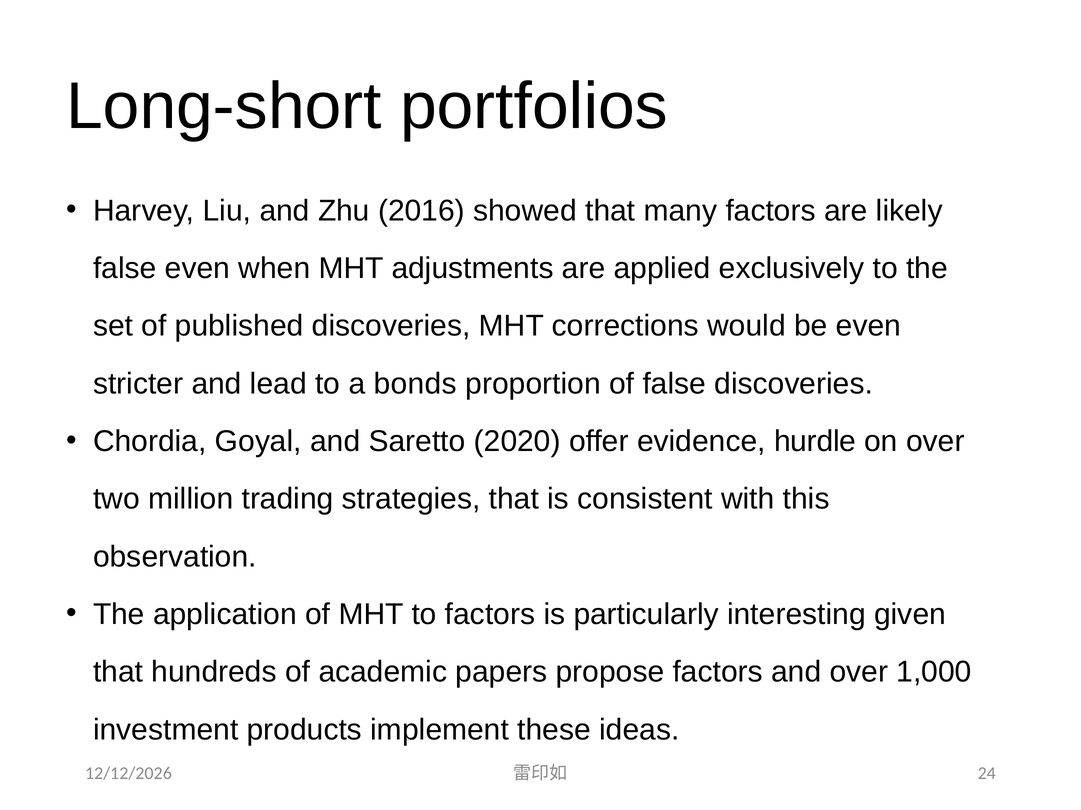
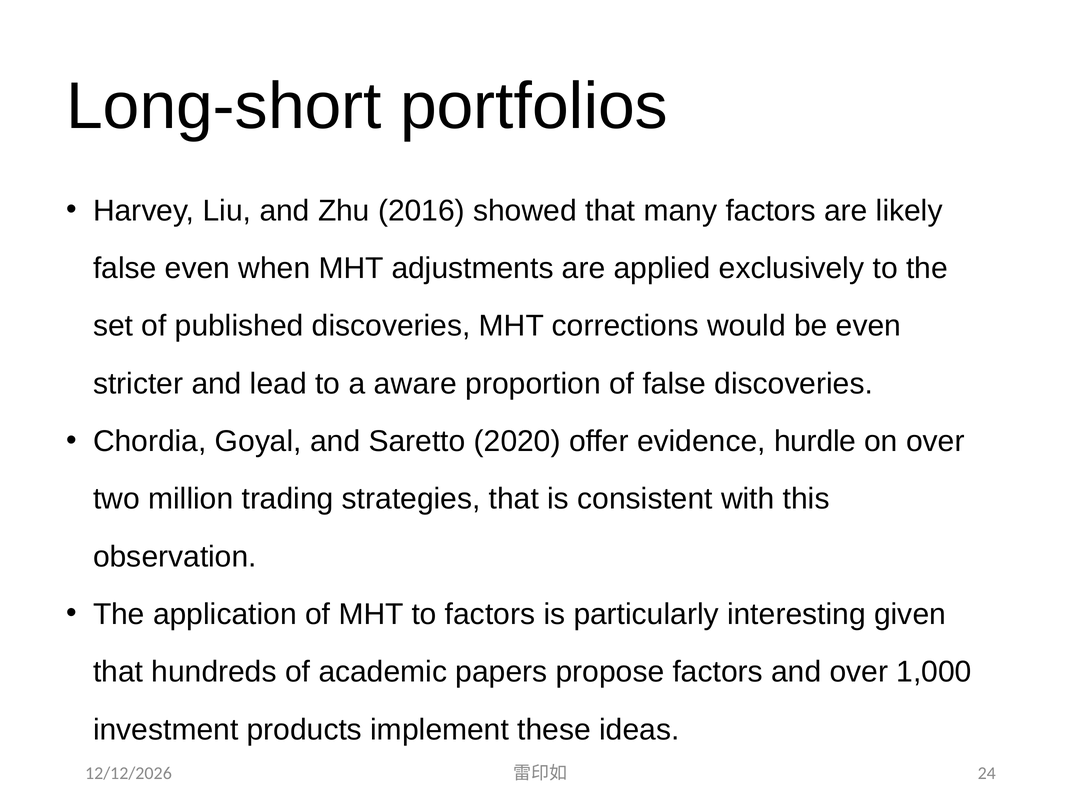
bonds: bonds -> aware (415, 384)
